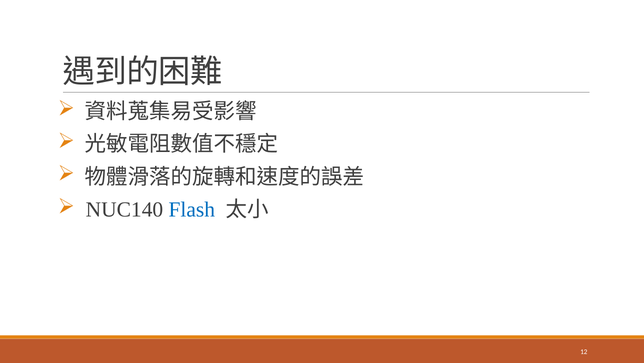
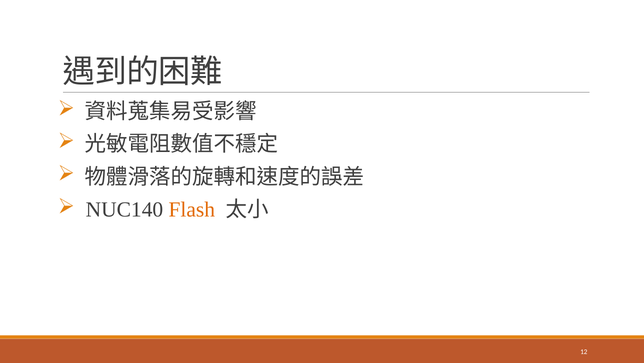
Flash colour: blue -> orange (192, 209)
